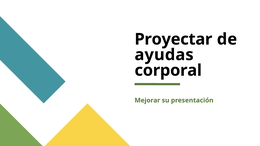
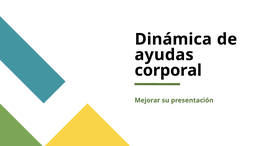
Proyectar: Proyectar -> Dinámica (173, 39)
